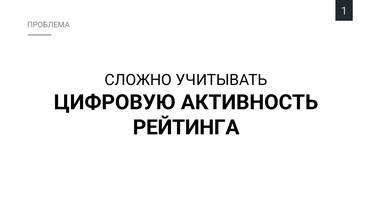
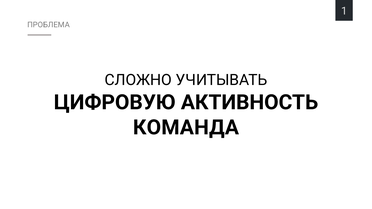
РЕЙТИНГА: РЕЙТИНГА -> КОМАНДА (186, 128)
